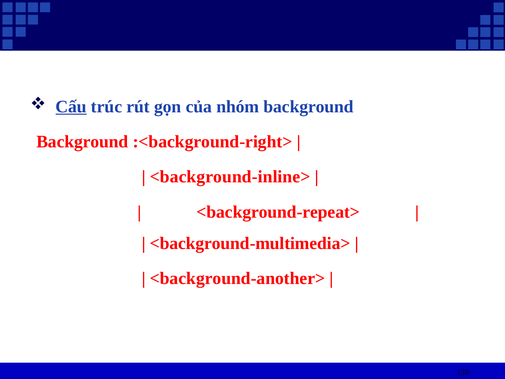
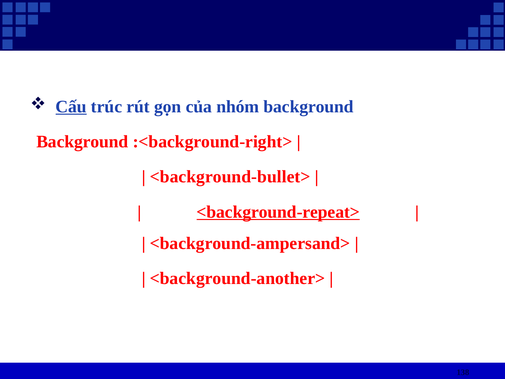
<background-inline>: <background-inline> -> <background-bullet> (230, 177)
<background-repeat> underline: none -> present (278, 212)
<background-multimedia>: <background-multimedia> -> <background-ampersand> (250, 243)
